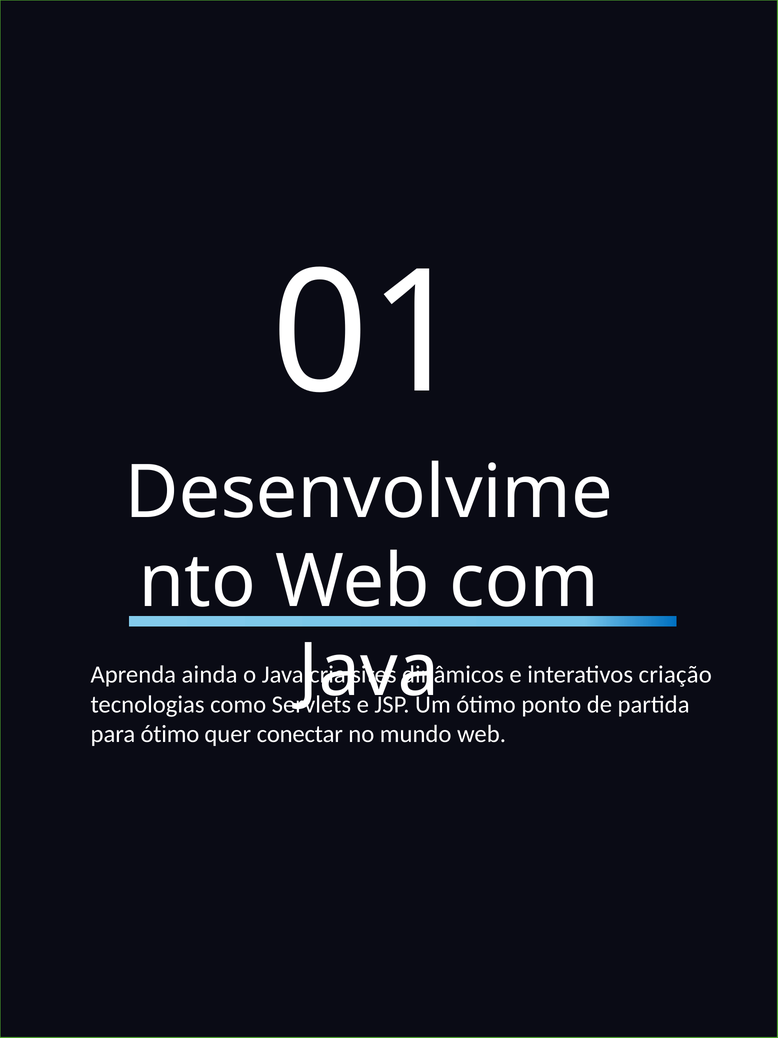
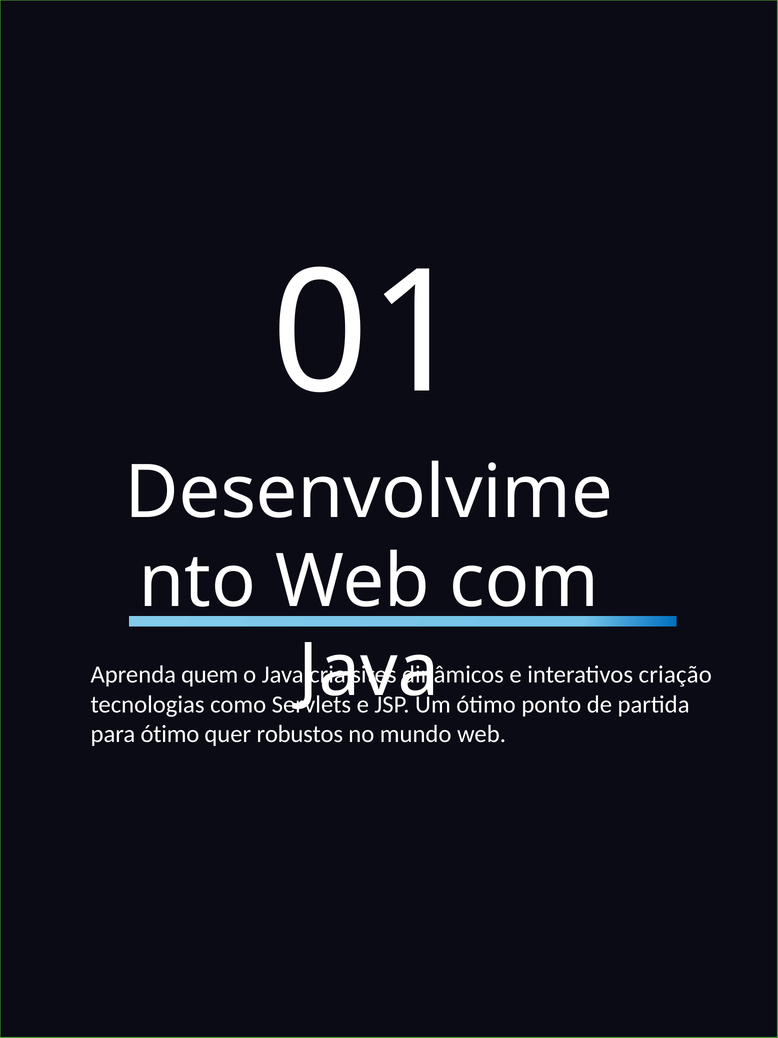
ainda: ainda -> quem (210, 674)
conectar: conectar -> robustos (300, 734)
